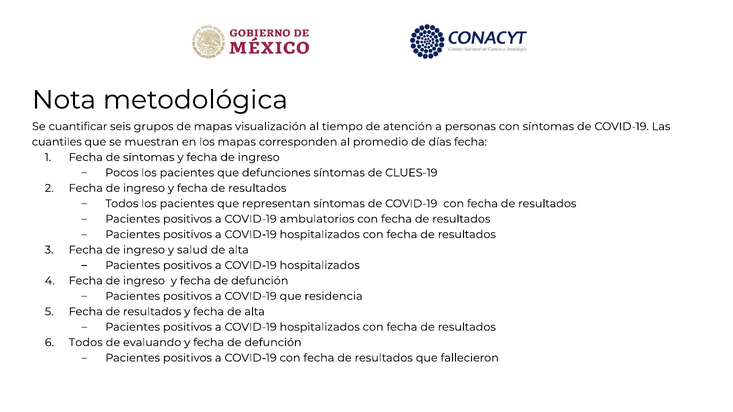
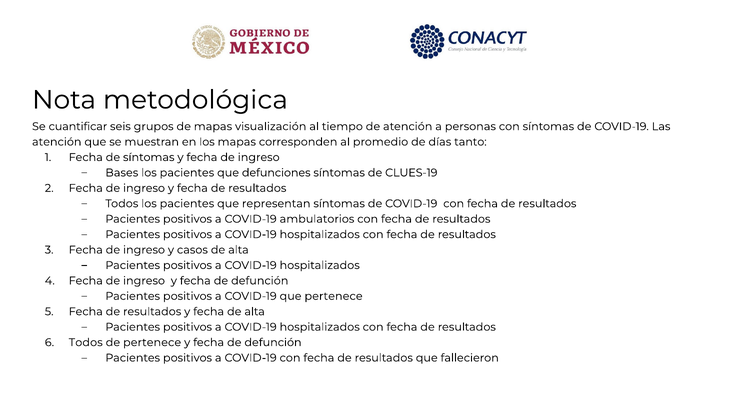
cuantiles: cuantiles -> atención (57, 142)
días fecha: fecha -> tanto (470, 142)
Pocos: Pocos -> Bases (122, 173)
salud: salud -> casos (192, 250)
que residencia: residencia -> pertenece (334, 296)
de evaluando: evaluando -> pertenece (152, 343)
